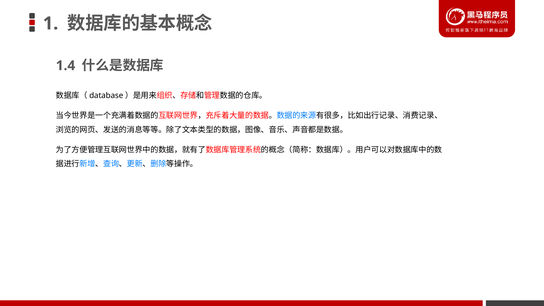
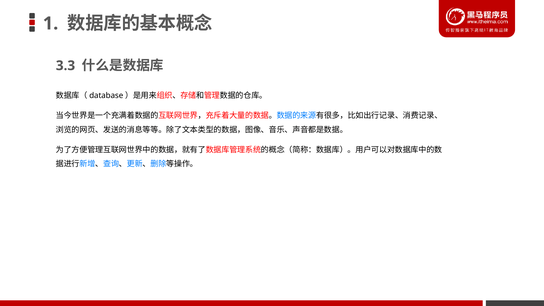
1.4: 1.4 -> 3.3 (65, 66)
